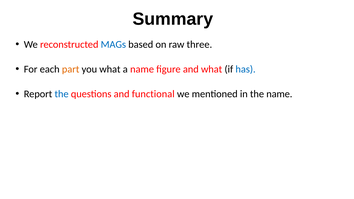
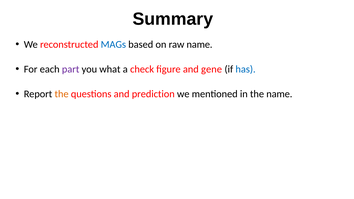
raw three: three -> name (199, 45)
part colour: orange -> purple (71, 69)
a name: name -> check (142, 69)
and what: what -> gene (212, 69)
the colour: blue -> orange (62, 94)
functional: functional -> prediction (153, 94)
